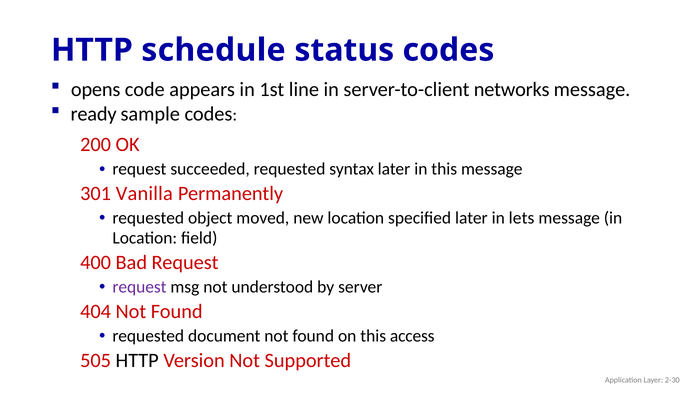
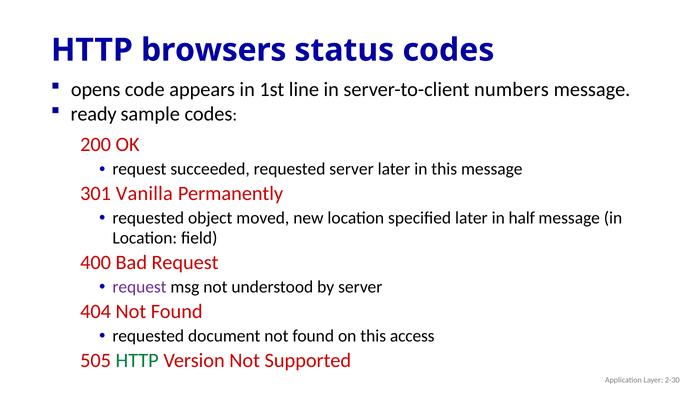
schedule: schedule -> browsers (214, 50)
networks: networks -> numbers (511, 89)
requested syntax: syntax -> server (352, 169)
lets: lets -> half (522, 218)
HTTP colour: black -> green (137, 360)
